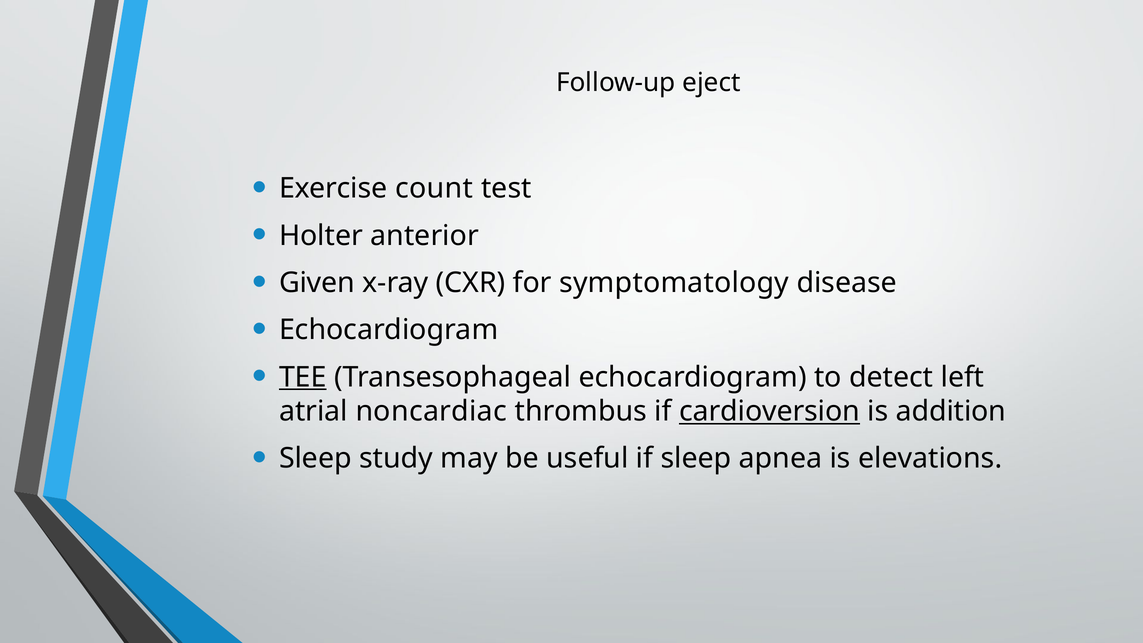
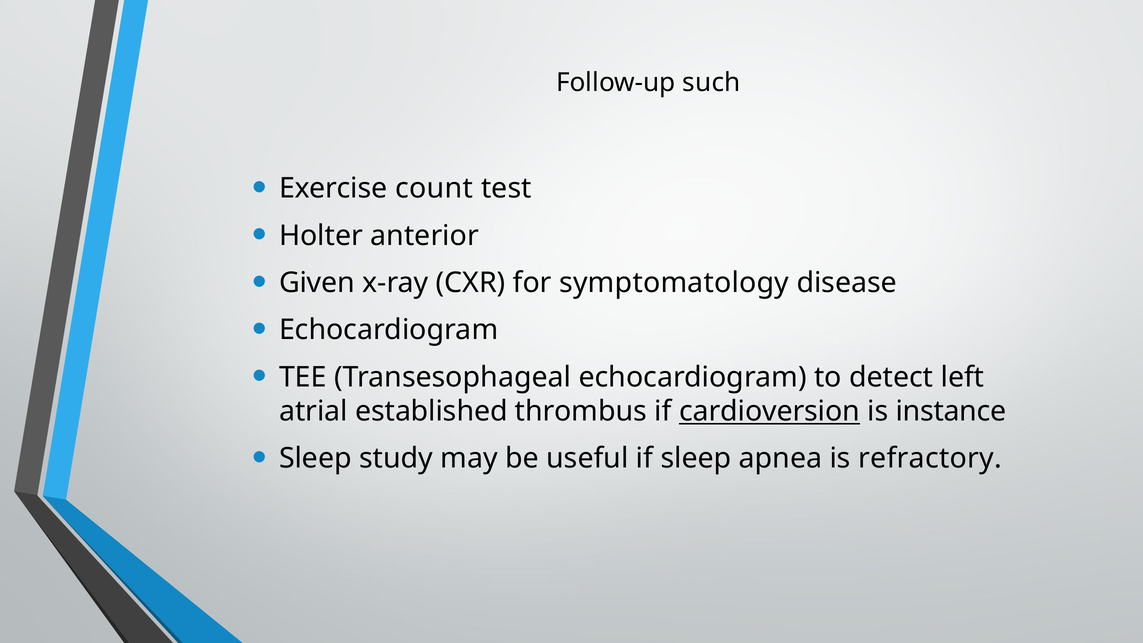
eject: eject -> such (711, 82)
TEE underline: present -> none (303, 377)
noncardiac: noncardiac -> established (431, 411)
addition: addition -> instance (951, 411)
elevations: elevations -> refractory (930, 458)
